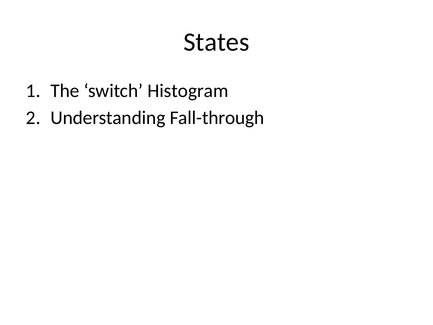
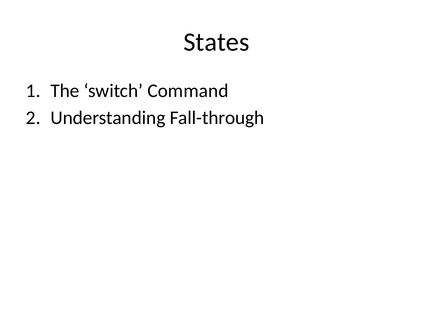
Histogram: Histogram -> Command (188, 91)
